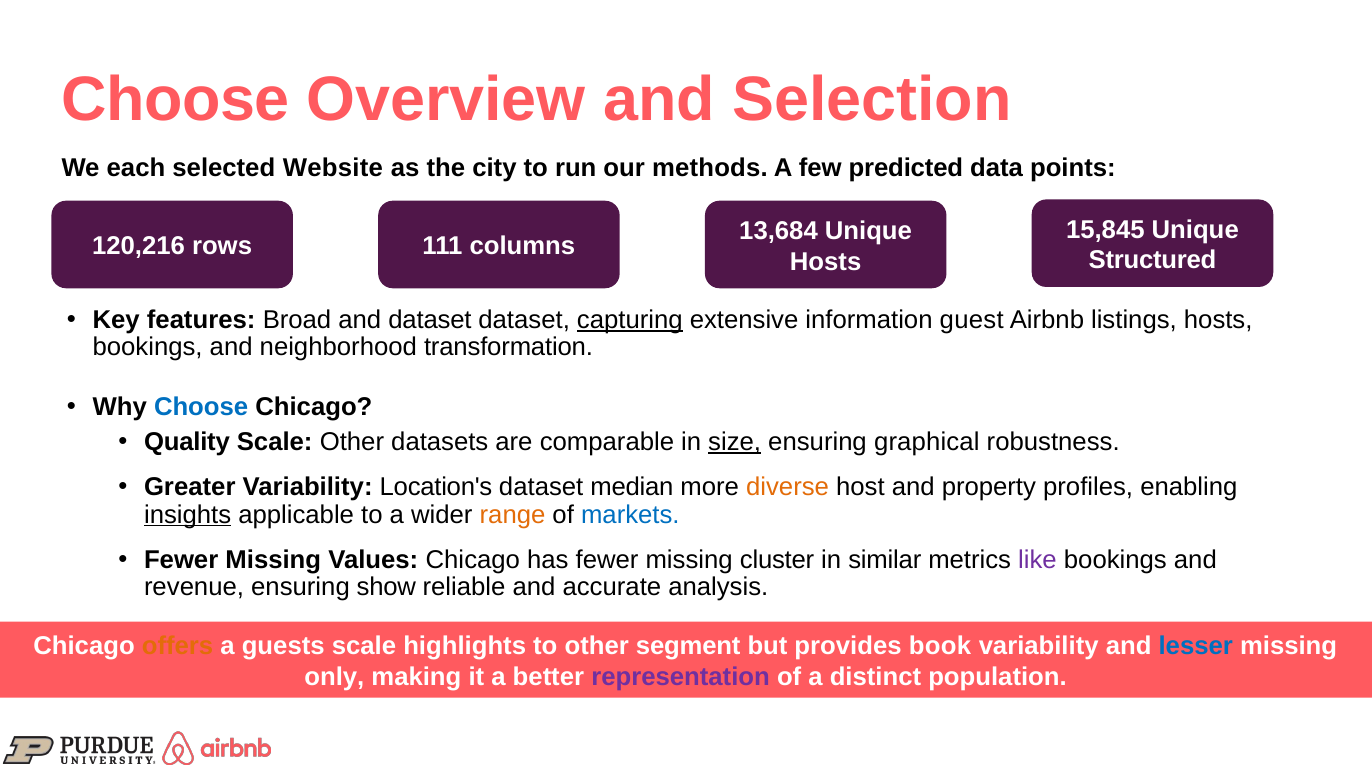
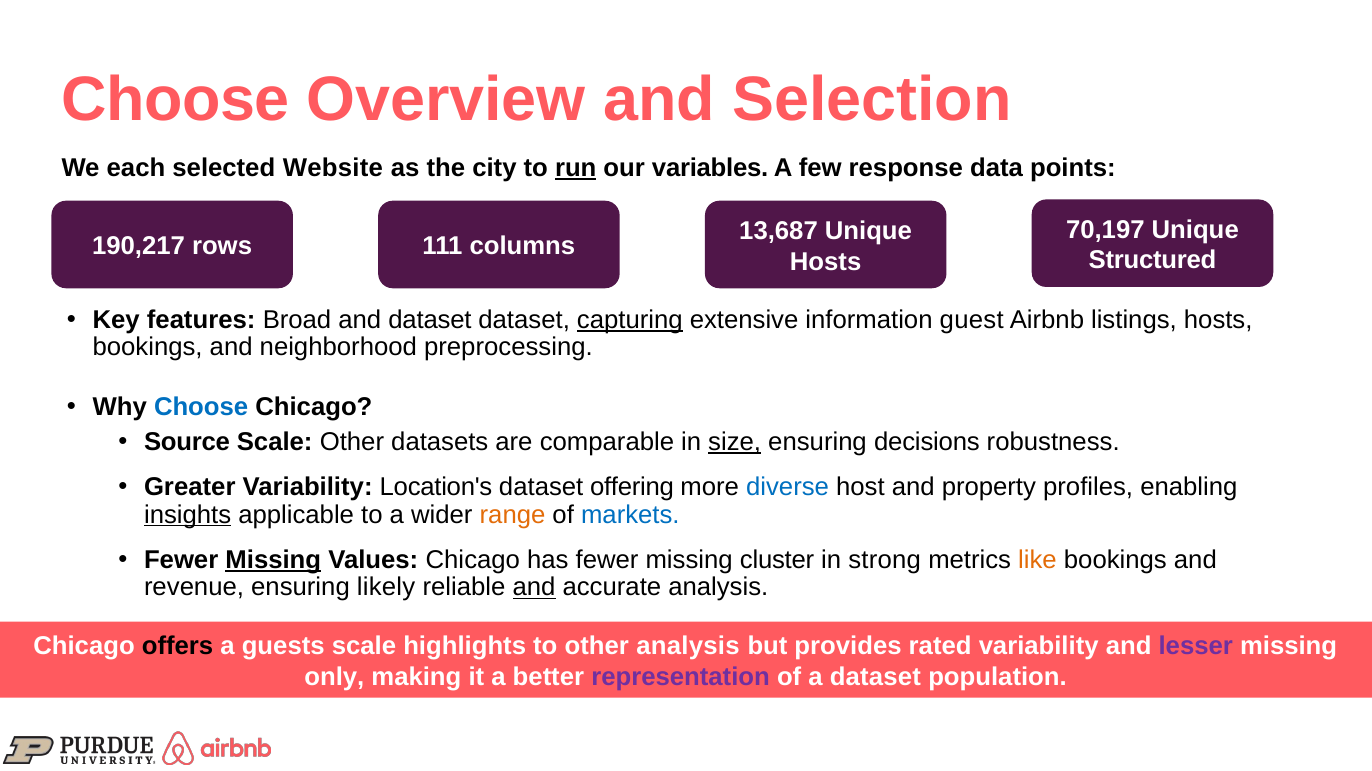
run underline: none -> present (576, 168)
methods: methods -> variables (710, 168)
predicted: predicted -> response (906, 168)
15,845: 15,845 -> 70,197 (1105, 230)
13,684: 13,684 -> 13,687 (779, 231)
120,216: 120,216 -> 190,217 (139, 246)
transformation: transformation -> preprocessing (508, 348)
Quality: Quality -> Source (187, 442)
graphical: graphical -> decisions (927, 442)
median: median -> offering (632, 487)
diverse colour: orange -> blue (788, 487)
Missing underline: none -> present (273, 560)
similar: similar -> strong (885, 560)
like colour: purple -> orange (1037, 560)
show: show -> likely (386, 588)
and underline: none -> present (534, 588)
offers colour: orange -> black (178, 647)
other segment: segment -> analysis (688, 647)
book: book -> rated (940, 647)
lesser colour: blue -> purple (1196, 647)
a distinct: distinct -> dataset (875, 678)
